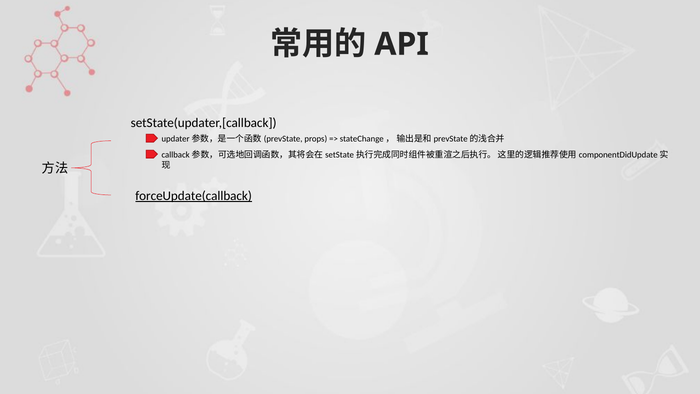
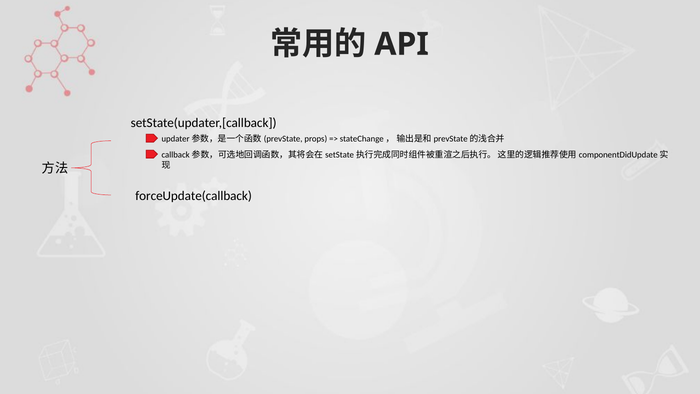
forceUpdate(callback underline: present -> none (194, 196)
